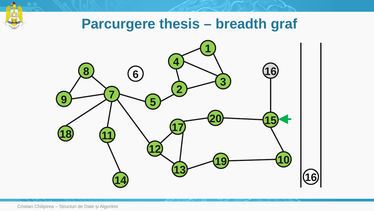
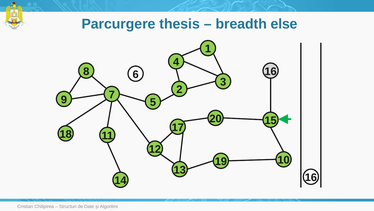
graf: graf -> else (284, 24)
